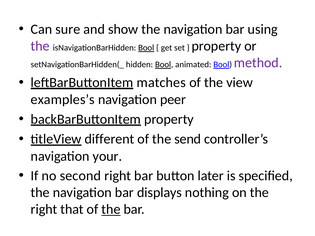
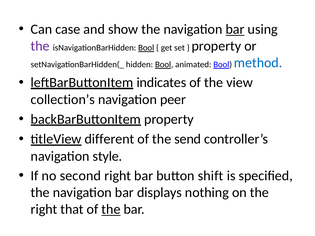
sure: sure -> case (68, 29)
bar underline: none -> present (235, 29)
method colour: purple -> blue (258, 63)
matches: matches -> indicates (161, 83)
examples’s: examples’s -> collection’s (63, 100)
your: your -> style (107, 156)
later: later -> shift (211, 176)
